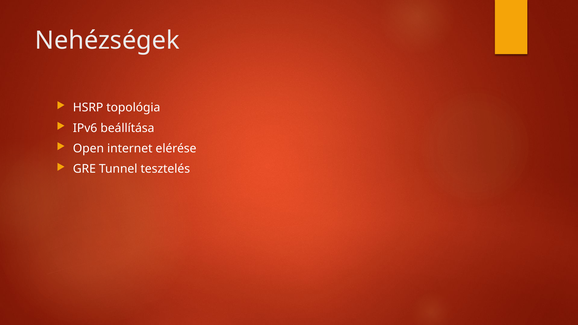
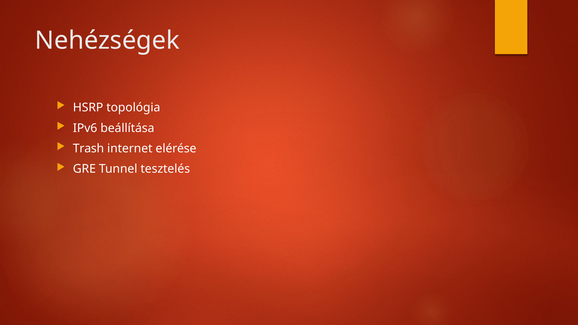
Open: Open -> Trash (88, 149)
